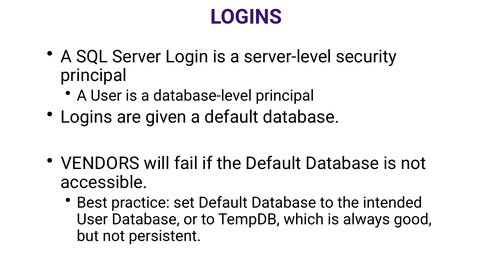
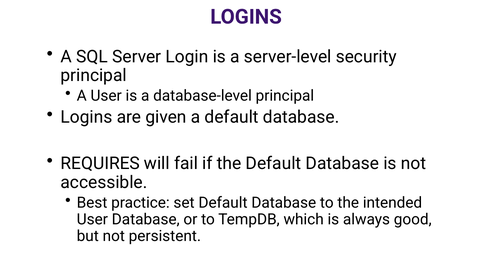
VENDORS: VENDORS -> REQUIRES (100, 163)
